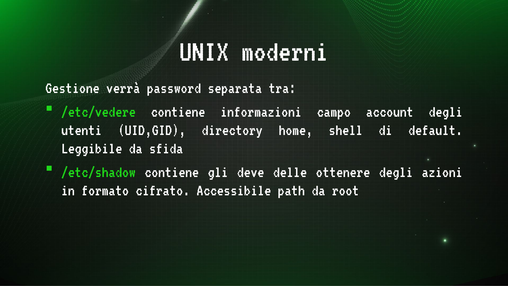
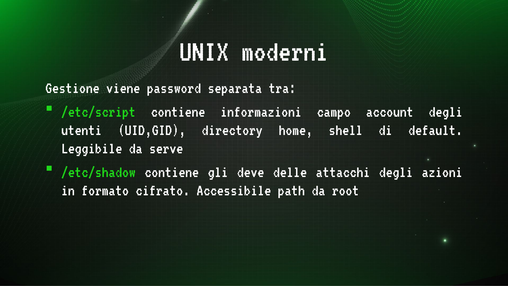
verrà: verrà -> viene (123, 88)
/etc/vedere: /etc/vedere -> /etc/script (98, 111)
sfida: sfida -> serve (166, 148)
ottenere: ottenere -> attacchi (343, 171)
